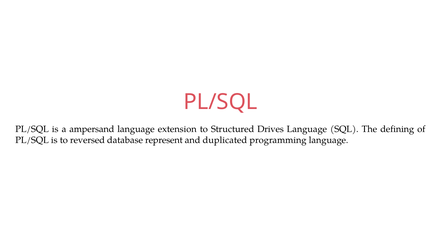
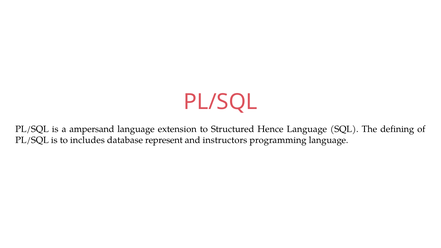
Drives: Drives -> Hence (270, 129)
reversed: reversed -> includes (87, 140)
duplicated: duplicated -> instructors (225, 140)
